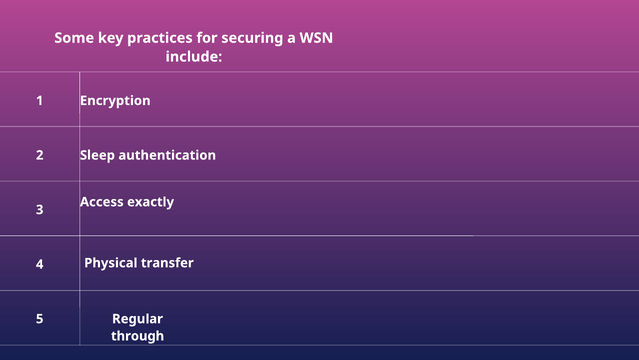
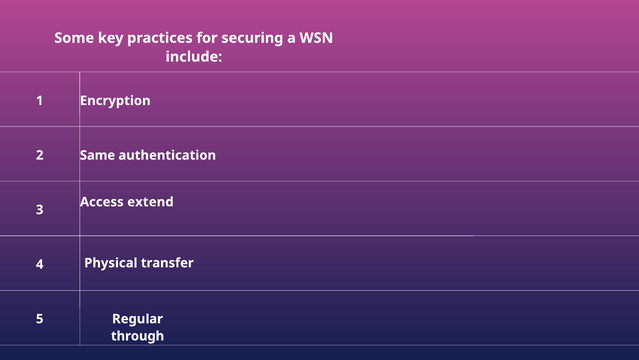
Sleep: Sleep -> Same (98, 155)
exactly: exactly -> extend (150, 202)
